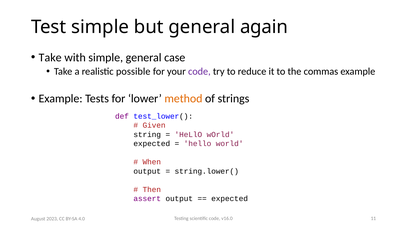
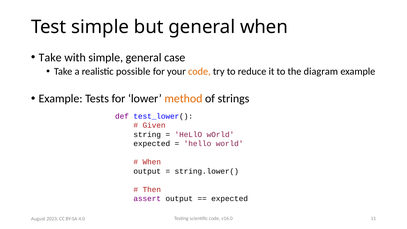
general again: again -> when (264, 27)
code colour: purple -> orange (199, 71)
commas: commas -> diagram (321, 71)
